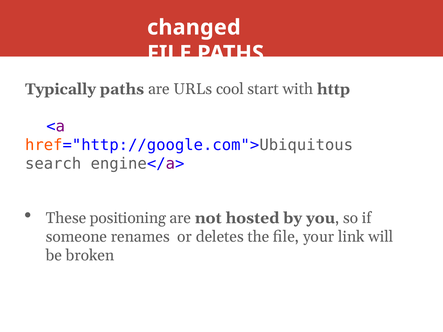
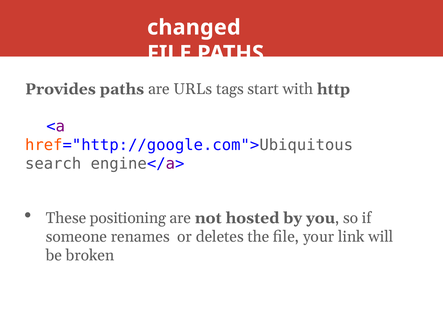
Typically: Typically -> Provides (60, 89)
cool: cool -> tags (230, 89)
